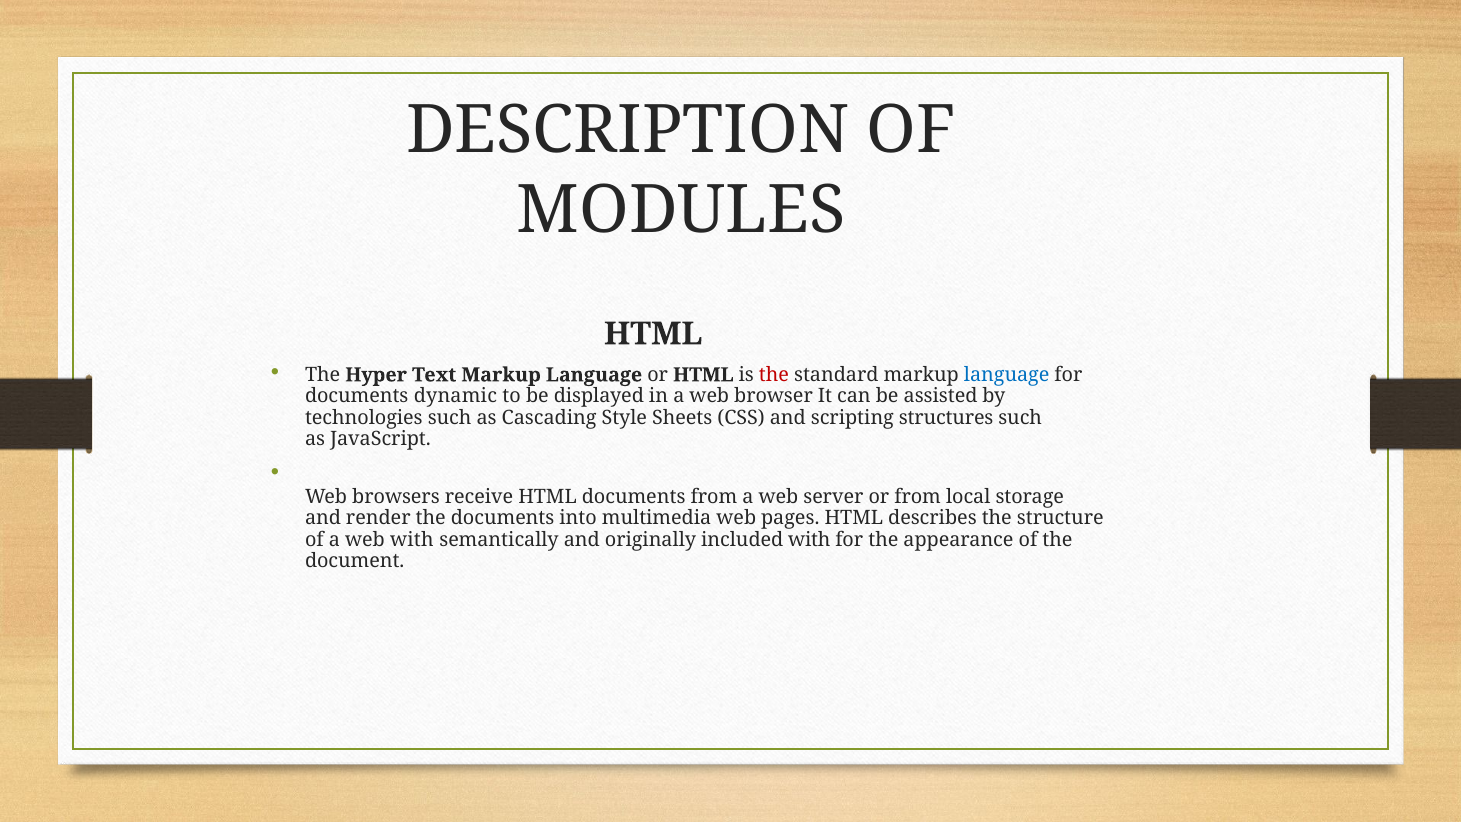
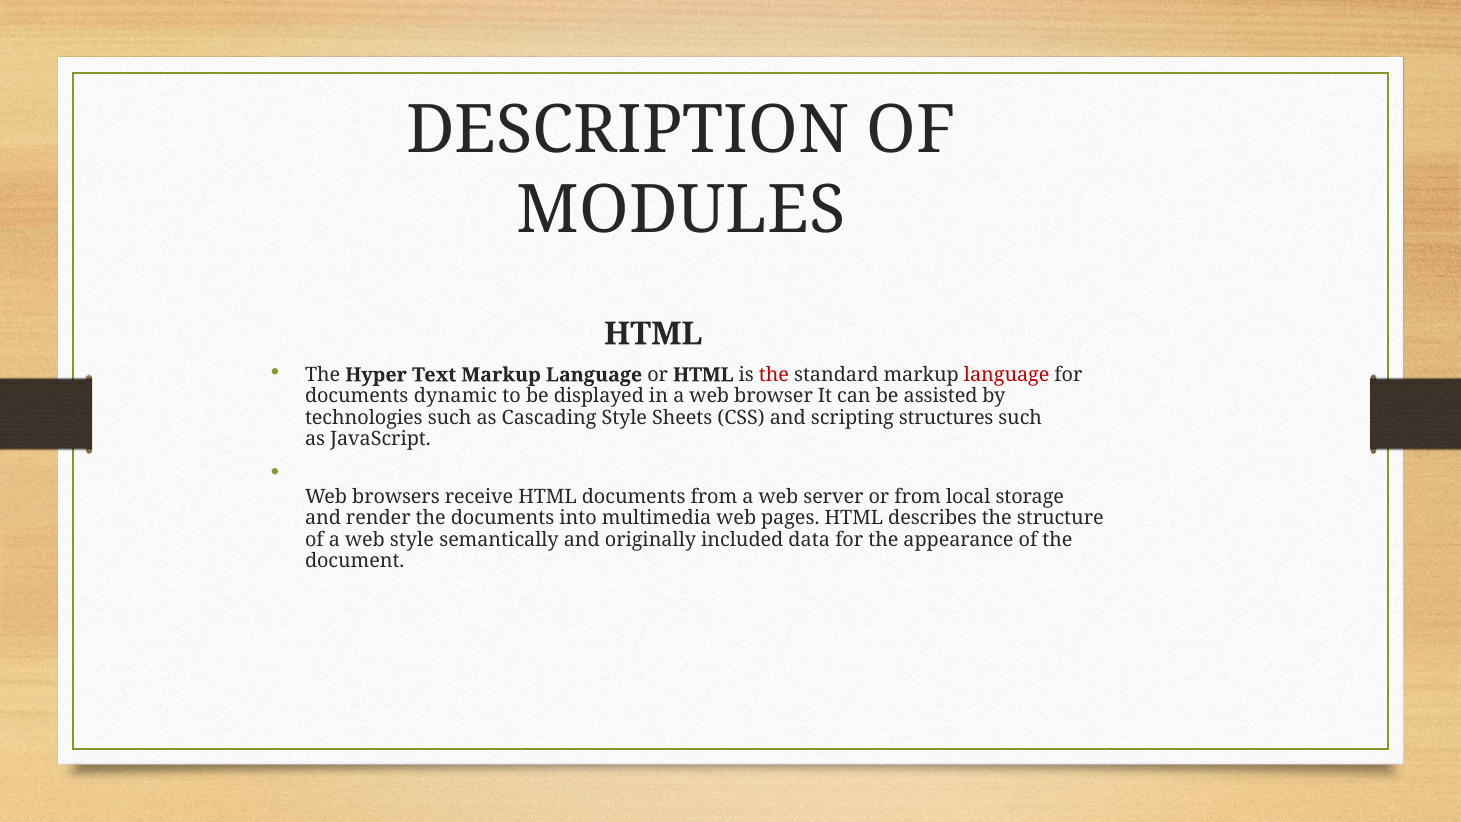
language colour: blue -> red (1007, 375)
web with: with -> style (412, 539)
included with: with -> data (809, 539)
